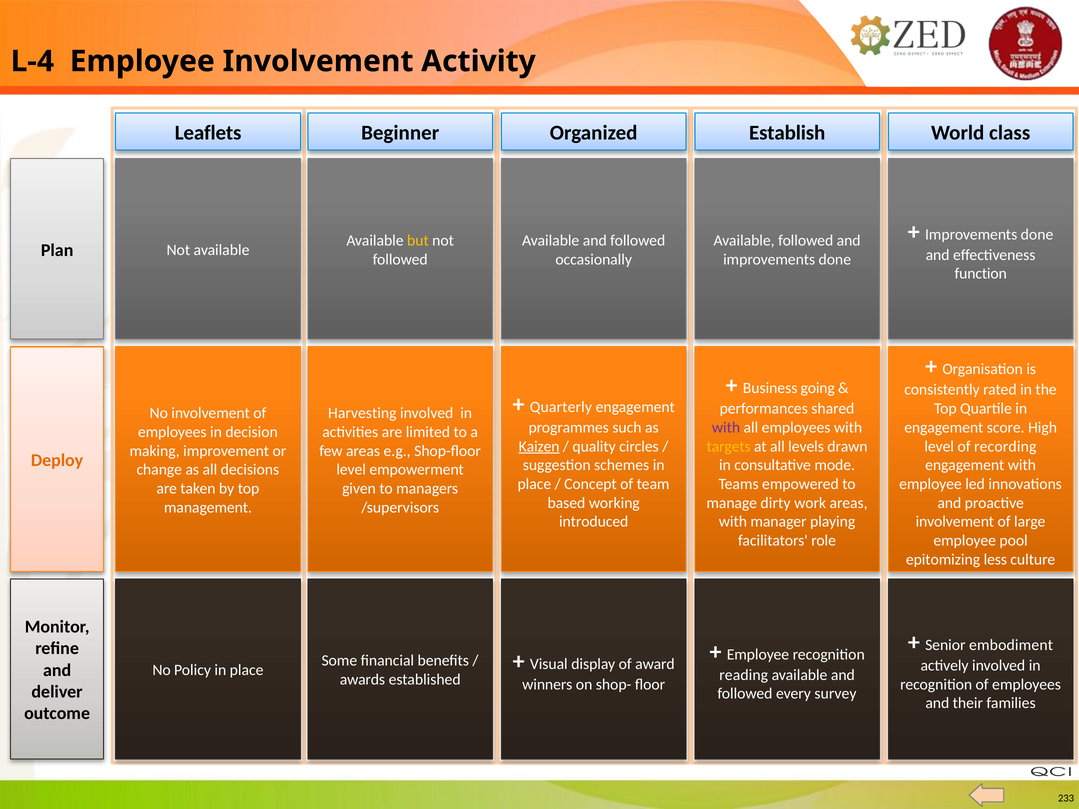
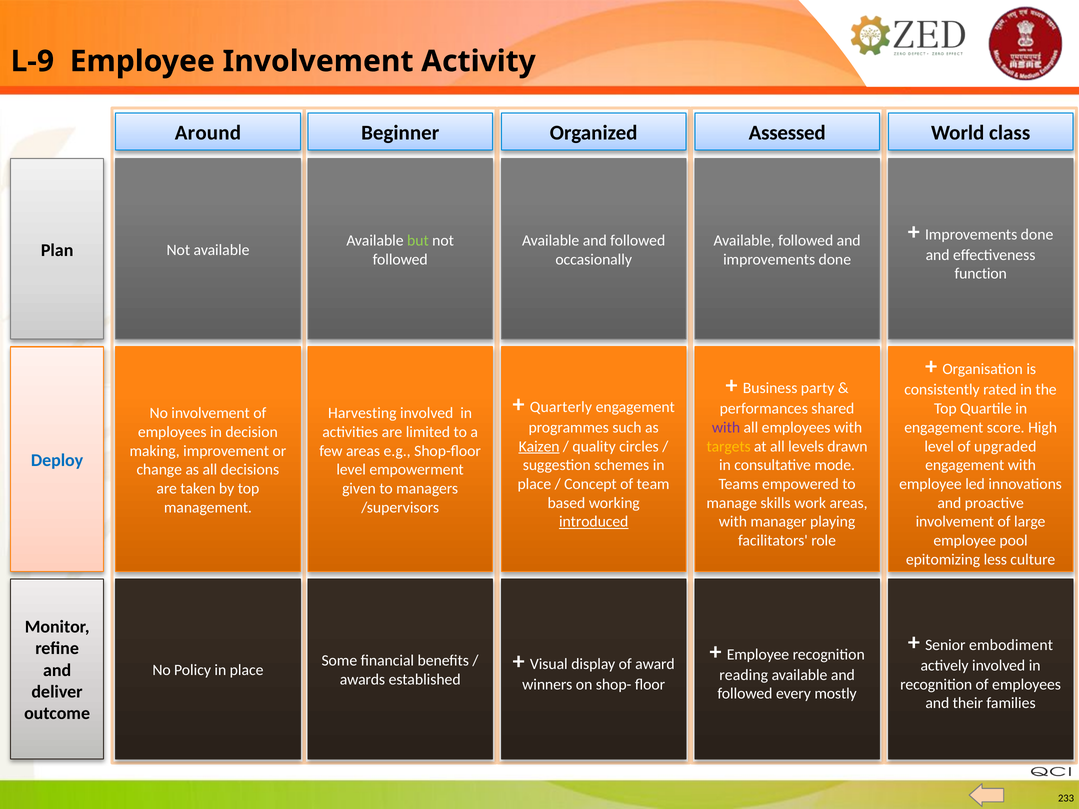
L-4: L-4 -> L-9 (32, 61)
Leaflets: Leaflets -> Around (208, 133)
Establish: Establish -> Assessed (787, 133)
but colour: yellow -> light green (418, 241)
going: going -> party (818, 388)
recording: recording -> upgraded (1005, 447)
Deploy colour: orange -> blue (57, 461)
dirty: dirty -> skills (776, 503)
introduced underline: none -> present (594, 522)
survey: survey -> mostly (836, 694)
